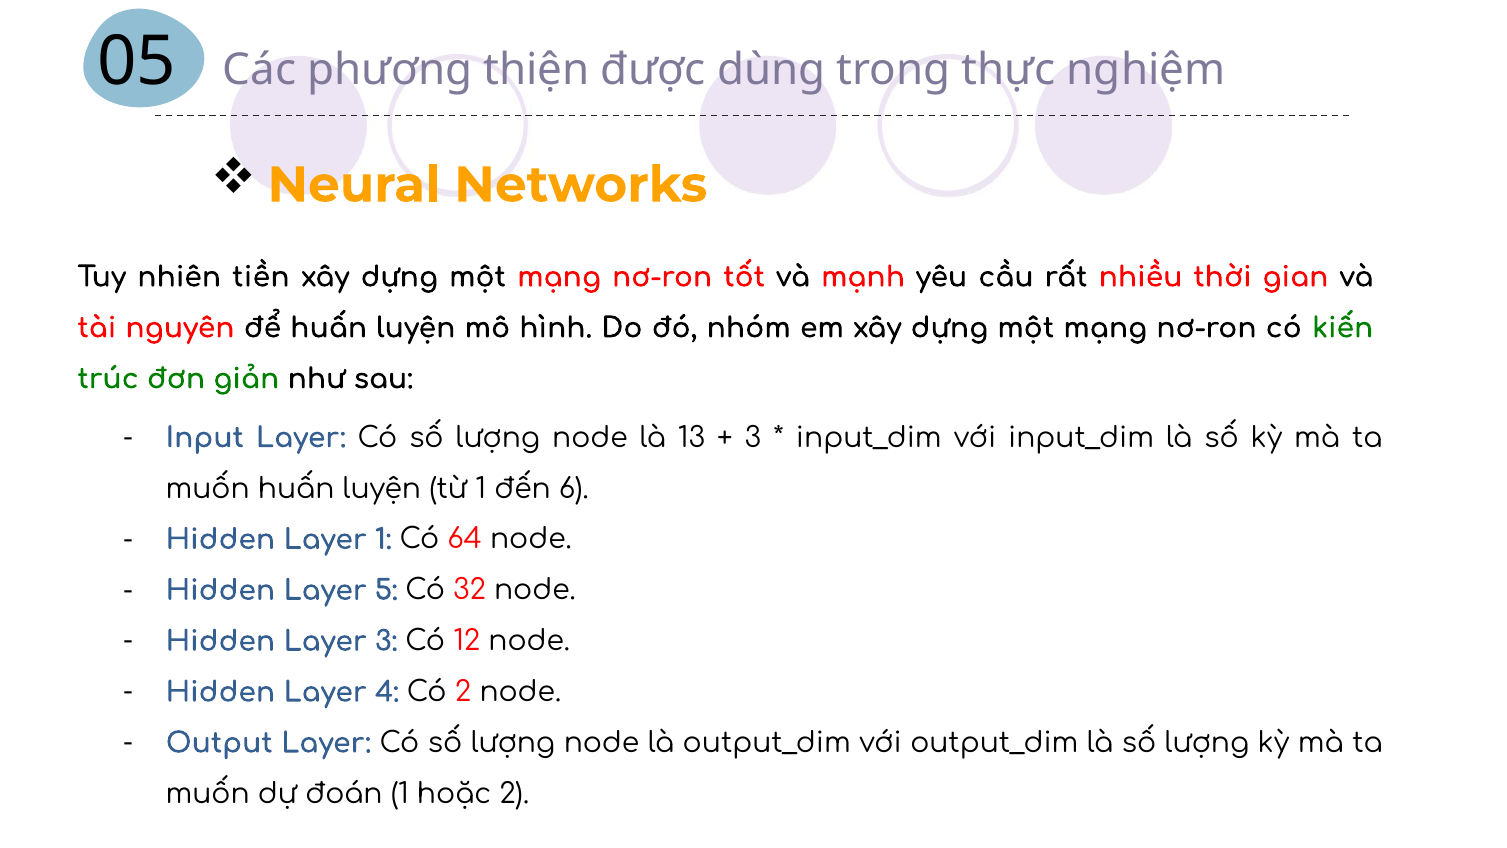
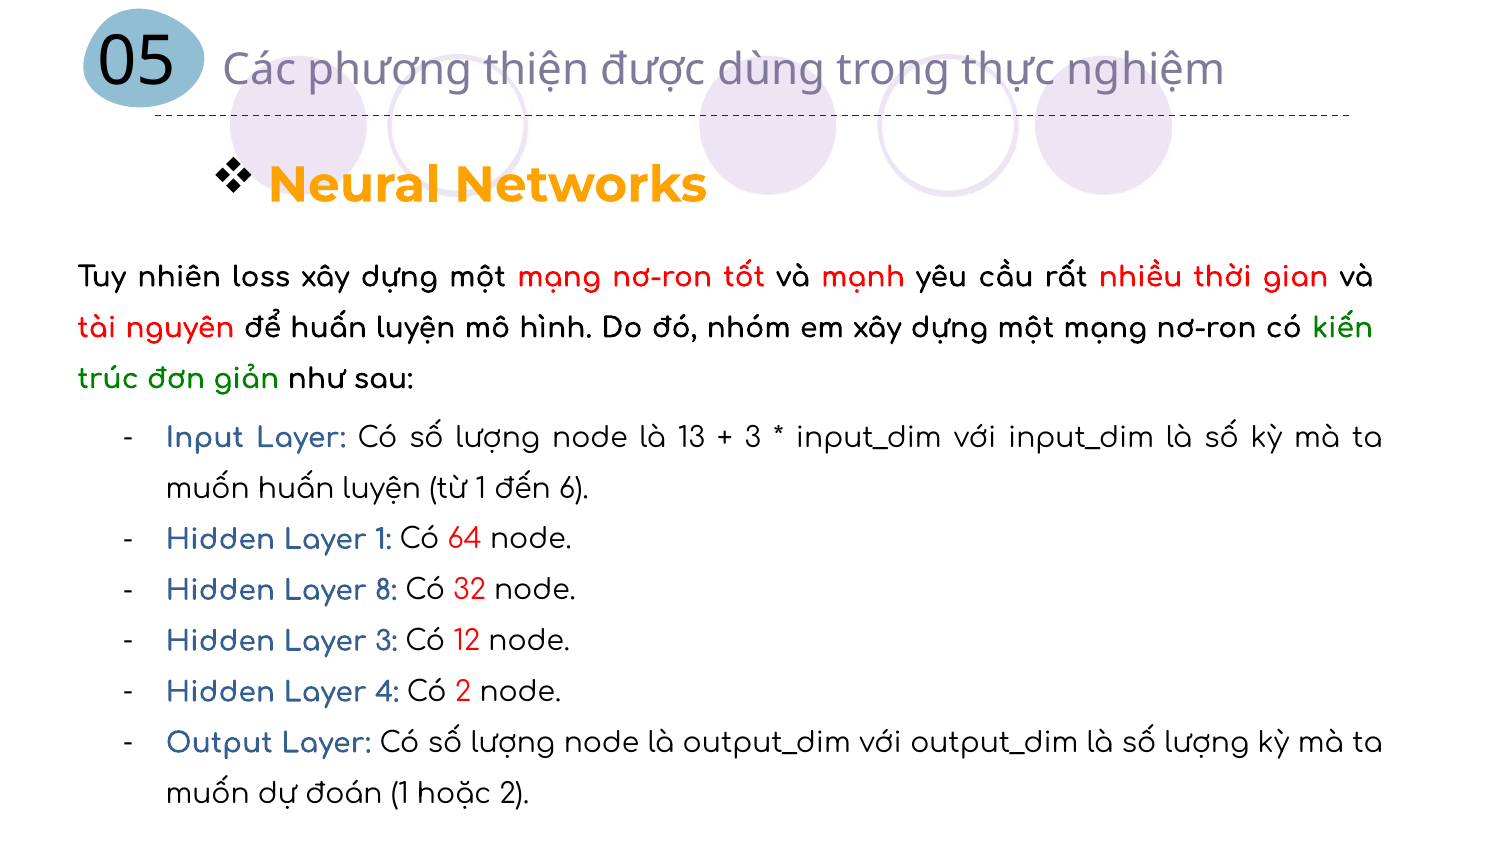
tiền: tiền -> loss (261, 277)
5: 5 -> 8 (386, 590)
